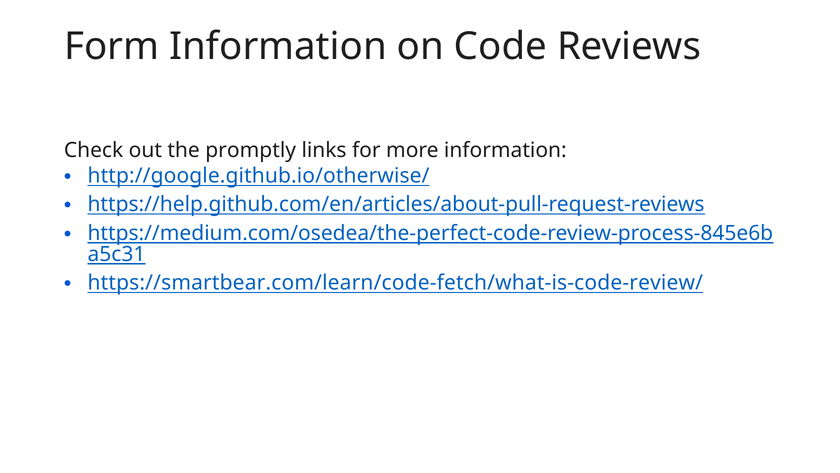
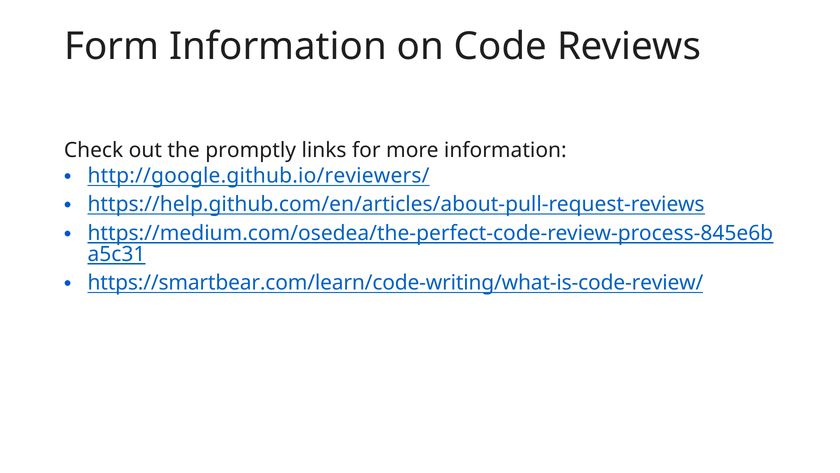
http://google.github.io/otherwise/: http://google.github.io/otherwise/ -> http://google.github.io/reviewers/ (259, 176)
https://smartbear.com/learn/code-fetch/what-is-code-review/: https://smartbear.com/learn/code-fetch/what-is-code-review/ -> https://smartbear.com/learn/code-writing/what-is-code-review/ (395, 283)
